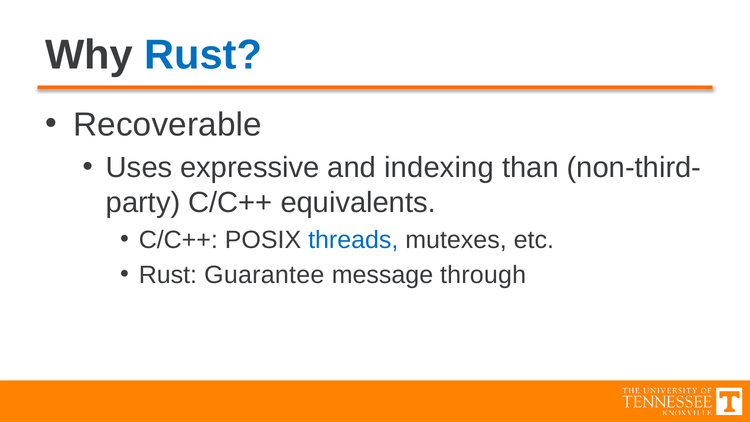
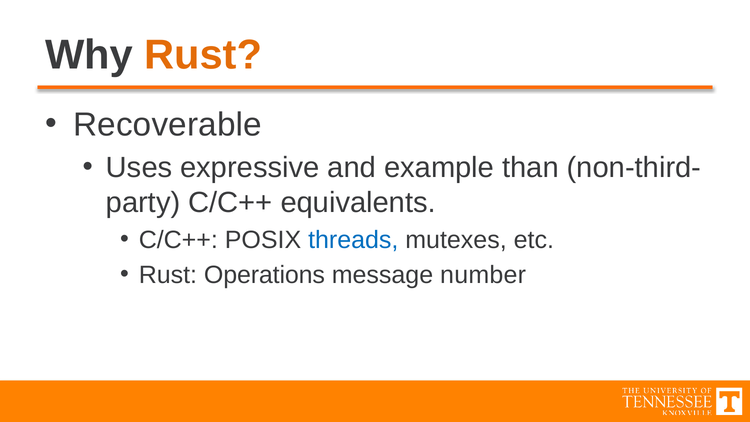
Rust colour: blue -> orange (203, 55)
indexing: indexing -> example (439, 168)
Guarantee: Guarantee -> Operations (264, 275)
through: through -> number (483, 275)
